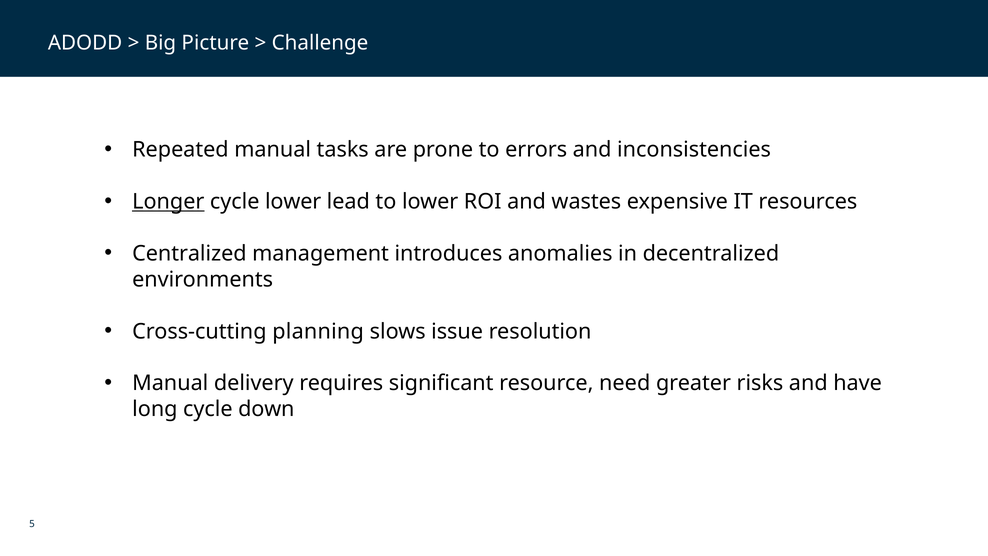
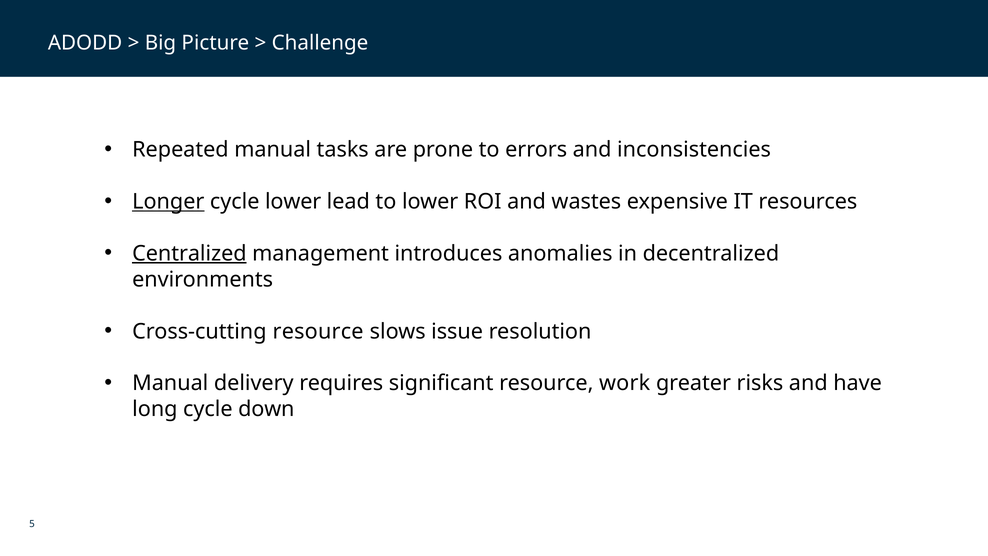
Centralized underline: none -> present (189, 253)
Cross-cutting planning: planning -> resource (318, 331)
need: need -> work (625, 383)
